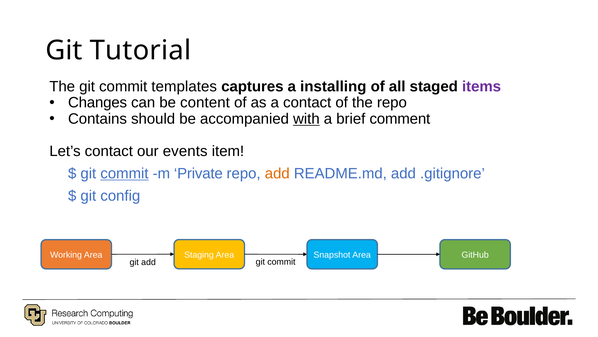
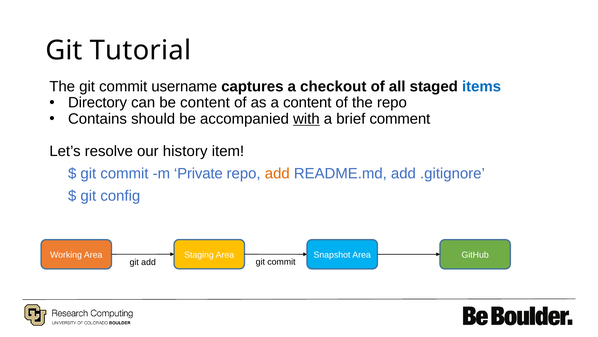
templates: templates -> username (184, 86)
installing: installing -> checkout (333, 86)
items colour: purple -> blue (482, 86)
Changes: Changes -> Directory (98, 102)
a contact: contact -> content (307, 102)
Let’s contact: contact -> resolve (109, 151)
events: events -> history (185, 151)
commit underline: present -> none (124, 173)
